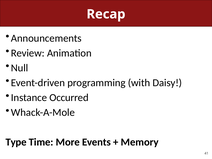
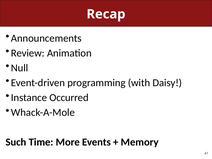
Type: Type -> Such (16, 142)
